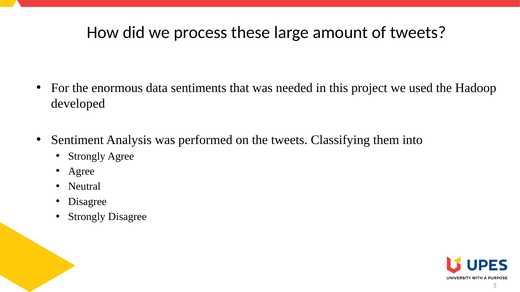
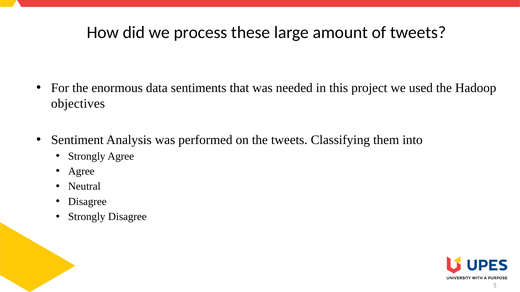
developed: developed -> objectives (78, 104)
